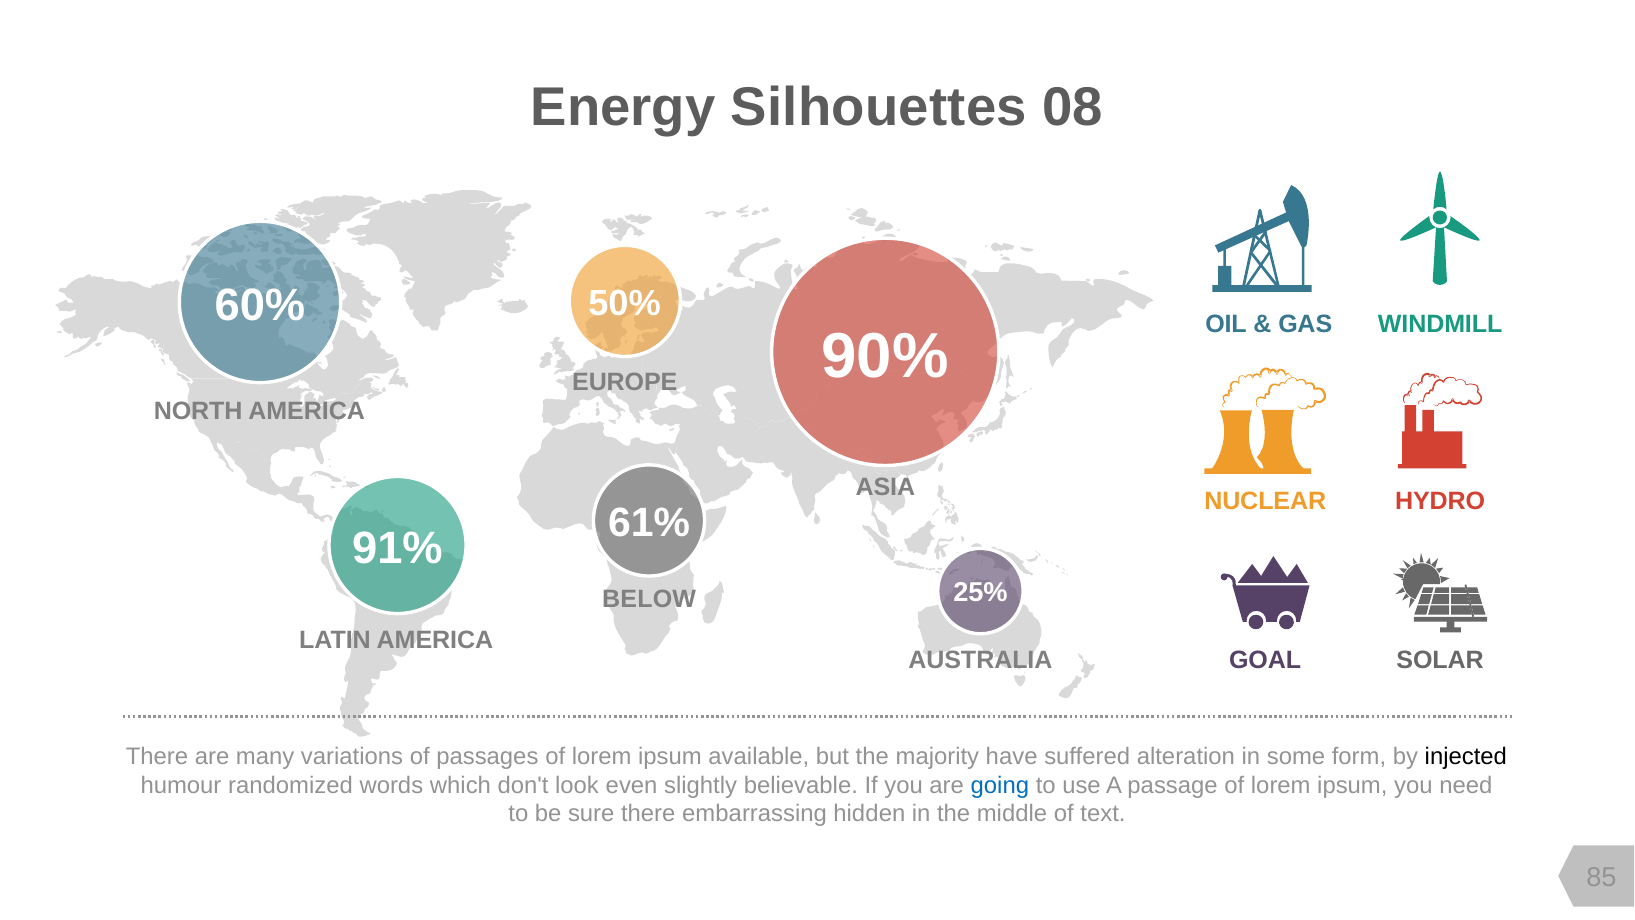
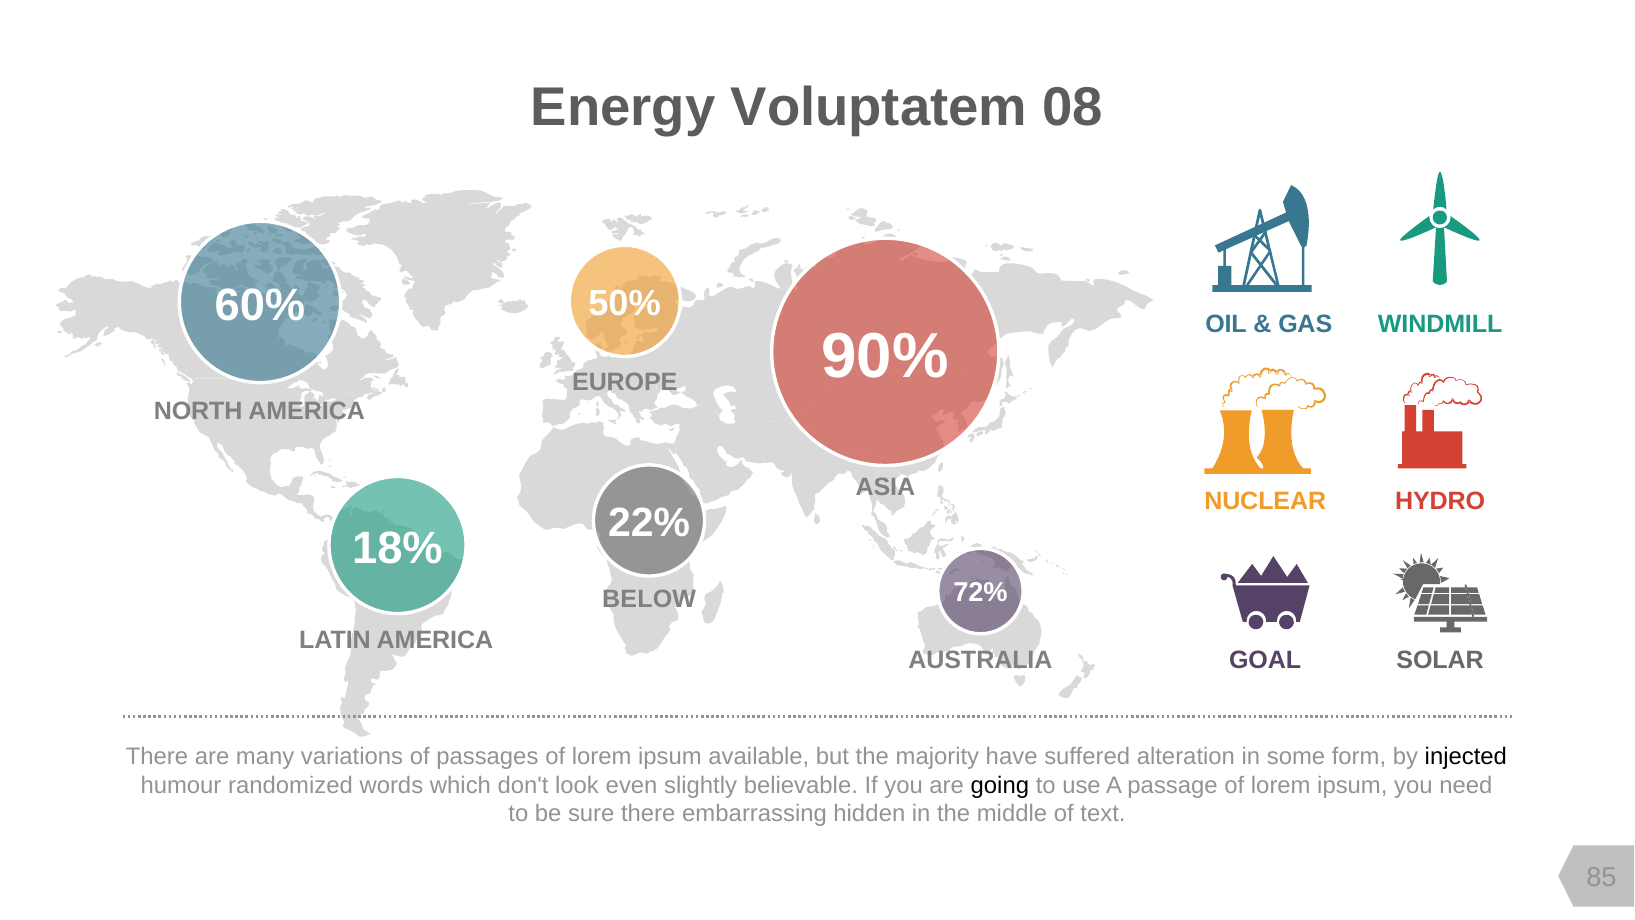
Silhouettes: Silhouettes -> Voluptatem (879, 107)
61%: 61% -> 22% (649, 523)
91%: 91% -> 18% (397, 548)
25%: 25% -> 72% (980, 593)
going colour: blue -> black (1000, 785)
